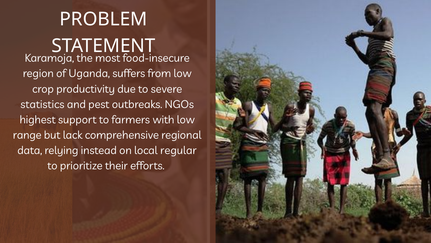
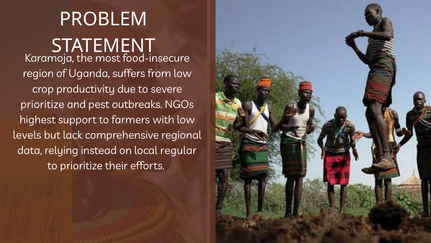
statistics: statistics -> prioritize (42, 104)
range: range -> levels (27, 135)
